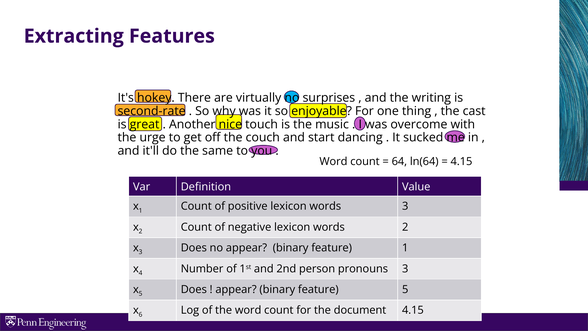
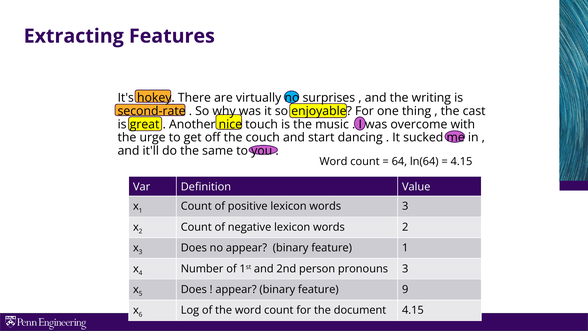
feature 5: 5 -> 9 (405, 289)
